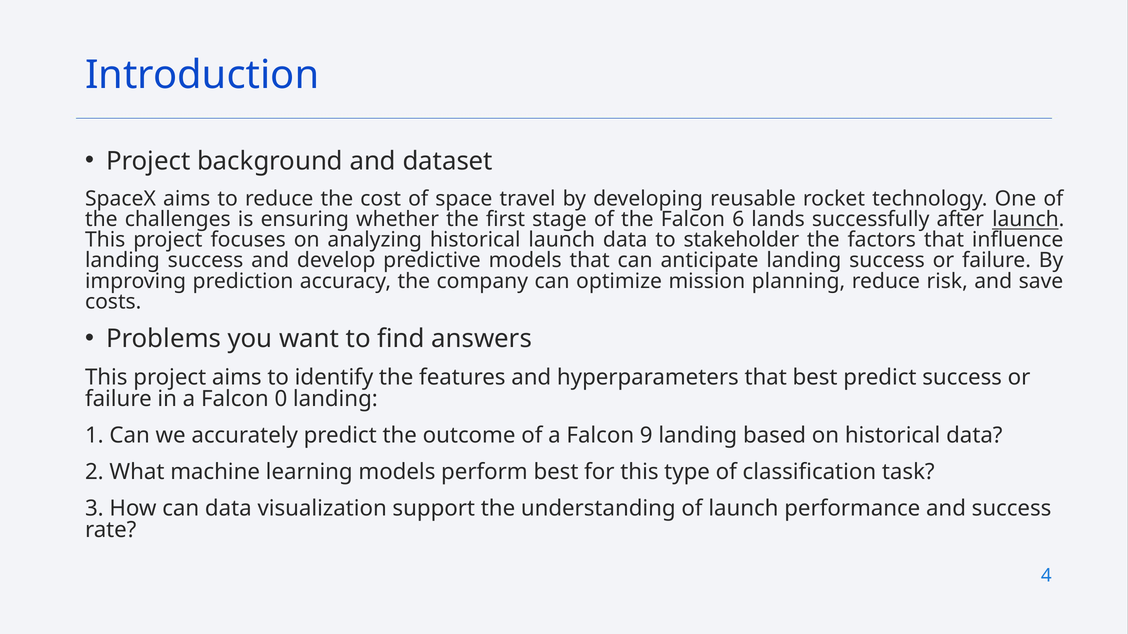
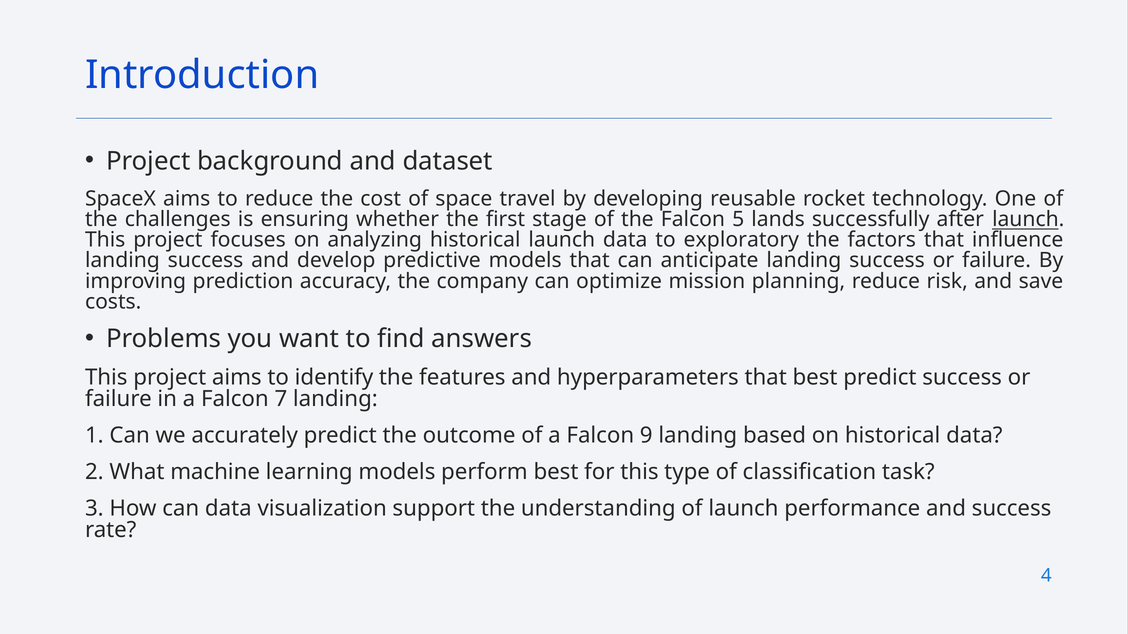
6: 6 -> 5 (738, 220)
stakeholder: stakeholder -> exploratory (741, 240)
0: 0 -> 7 (281, 399)
